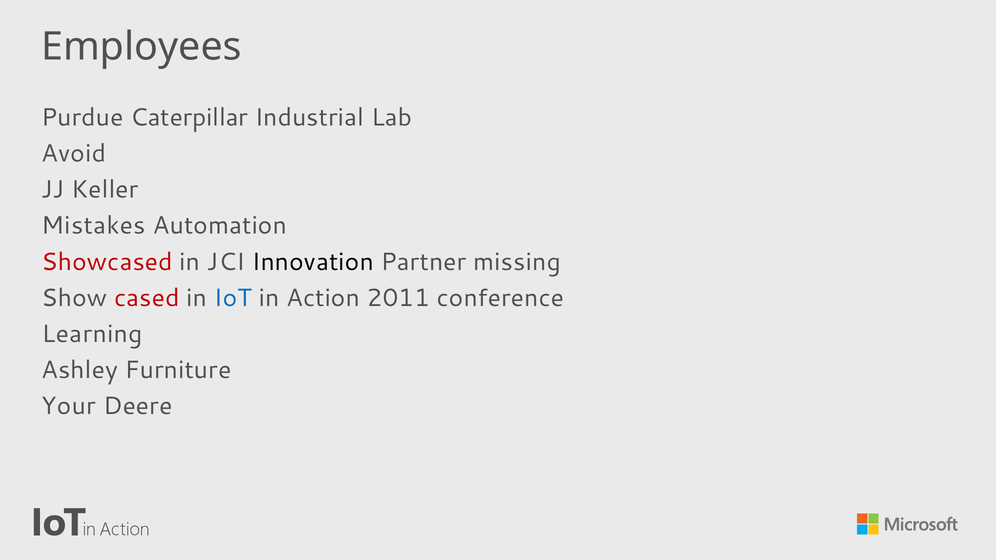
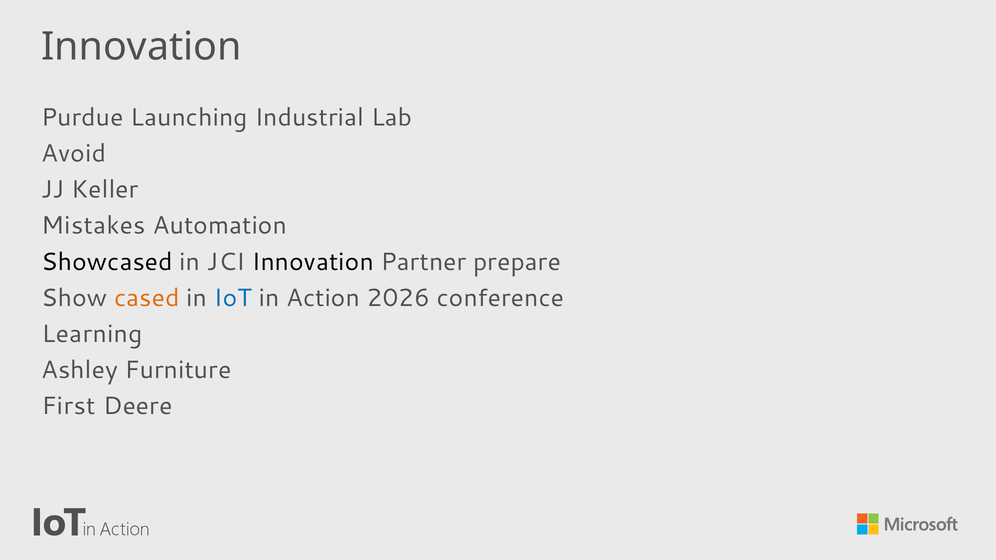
Employees: Employees -> Innovation (141, 47)
Caterpillar: Caterpillar -> Launching (189, 118)
Showcased colour: red -> black (107, 262)
missing: missing -> prepare (517, 262)
cased colour: red -> orange (147, 298)
2011: 2011 -> 2026 (398, 298)
Your: Your -> First (69, 406)
